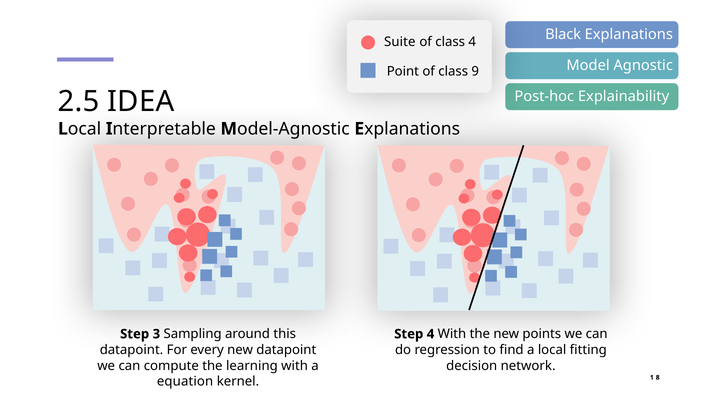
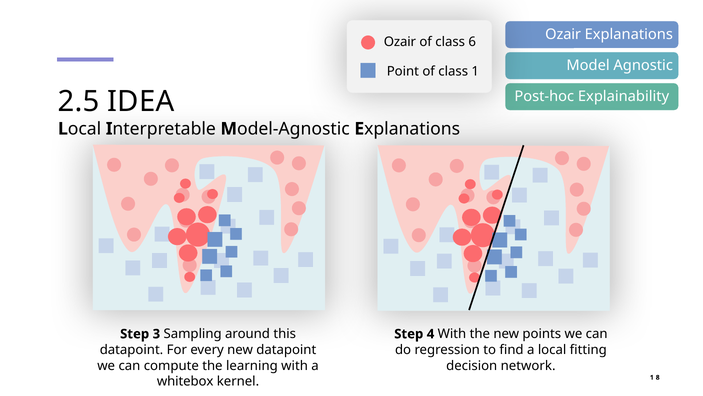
Black: Black -> Ozair (563, 34)
Suite: Suite -> Ozair (400, 42)
class 4: 4 -> 6 (472, 42)
class 9: 9 -> 1 (475, 71)
equation: equation -> whitebox (185, 381)
